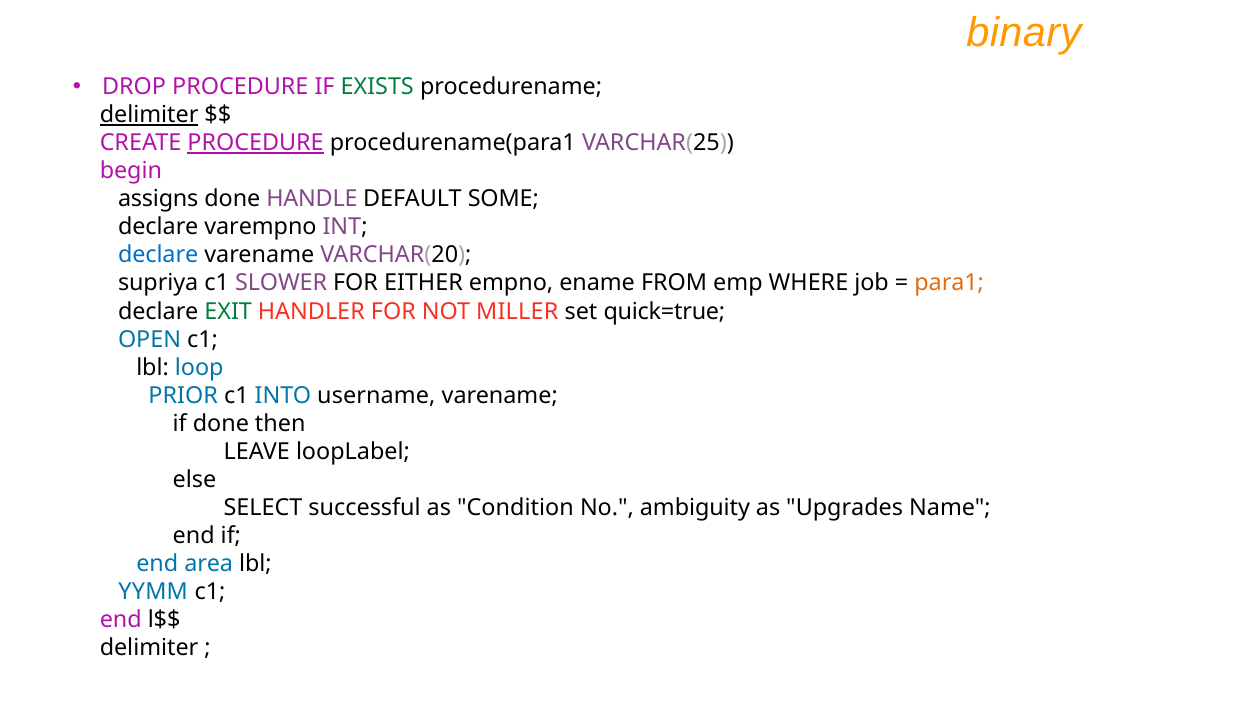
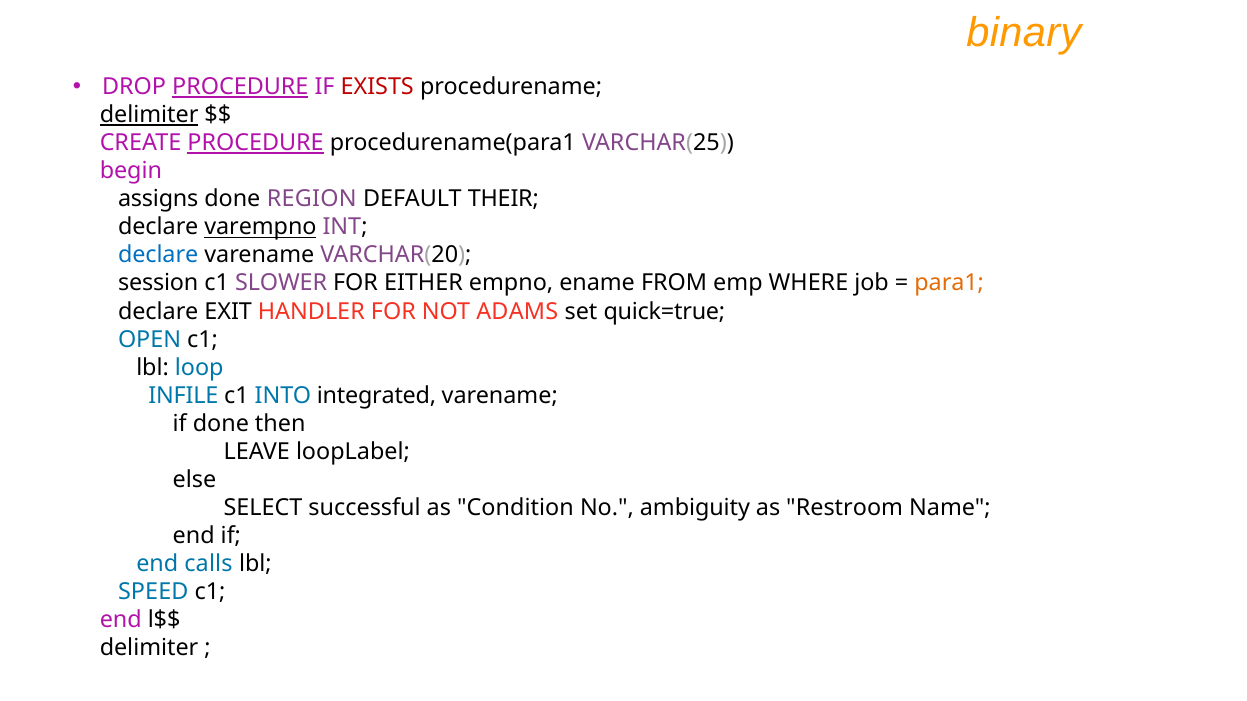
PROCEDURE underline: none -> present (240, 87)
EXISTS colour: green -> red (377, 87)
HANDLE: HANDLE -> REGION (312, 199)
SOME: SOME -> THEIR (503, 199)
varempno underline: none -> present (260, 227)
supriya: supriya -> session (158, 283)
EXIT colour: green -> black (228, 311)
MILLER: MILLER -> ADAMS (517, 311)
PRIOR: PRIOR -> INFILE (183, 396)
username: username -> integrated (376, 396)
Upgrades: Upgrades -> Restroom (845, 508)
area: area -> calls (208, 564)
YYMM: YYMM -> SPEED (153, 592)
